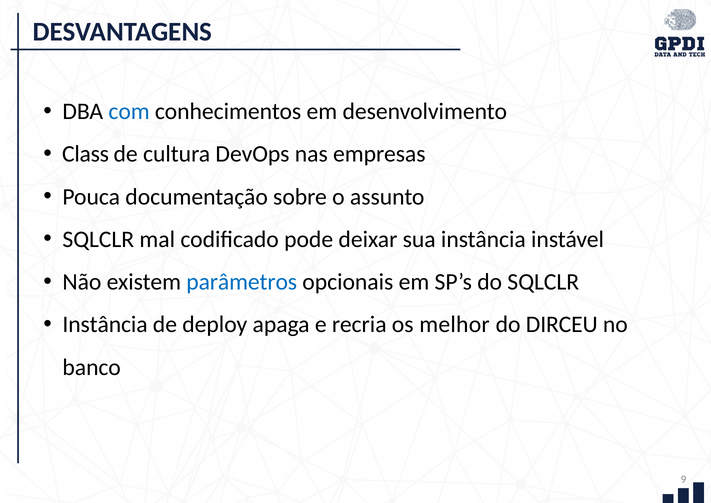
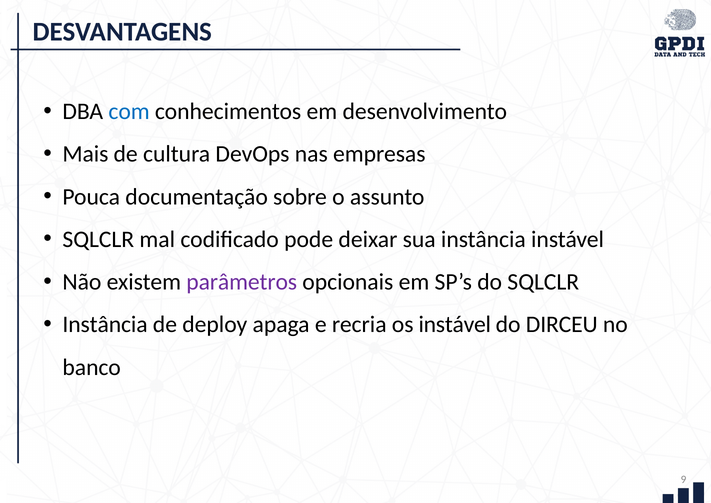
Class: Class -> Mais (85, 154)
parâmetros colour: blue -> purple (242, 282)
os melhor: melhor -> instável (455, 324)
